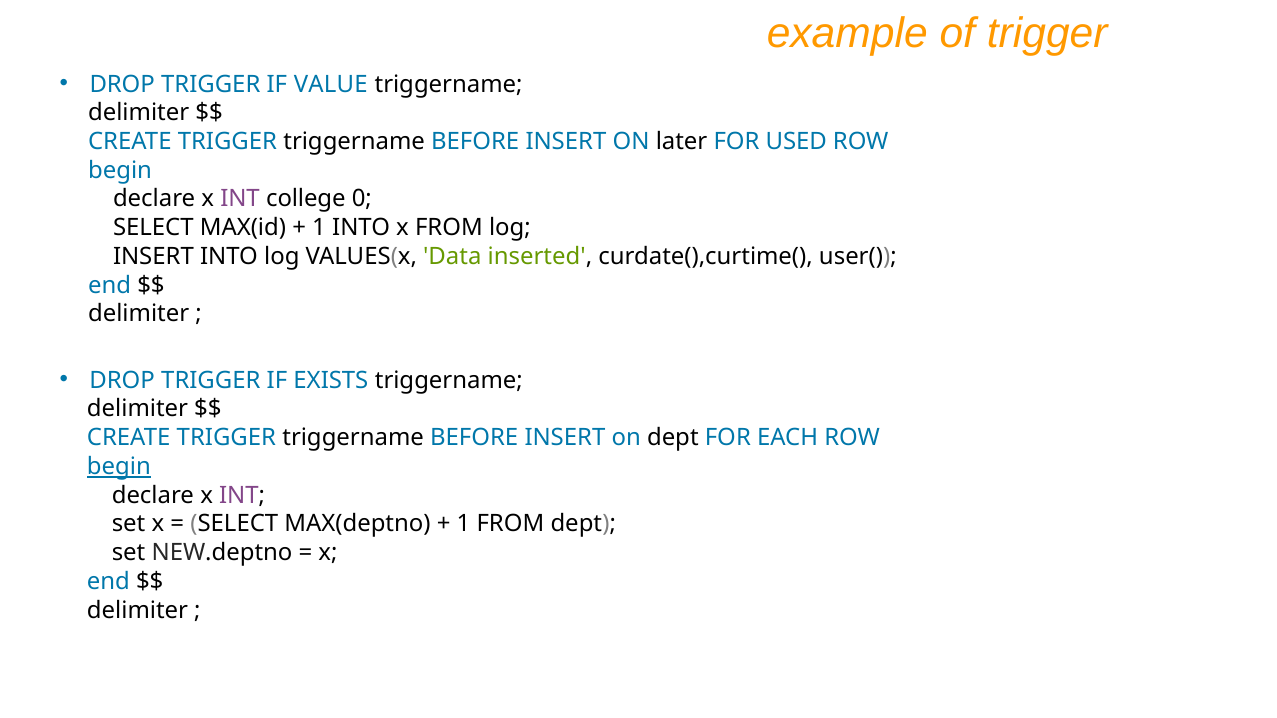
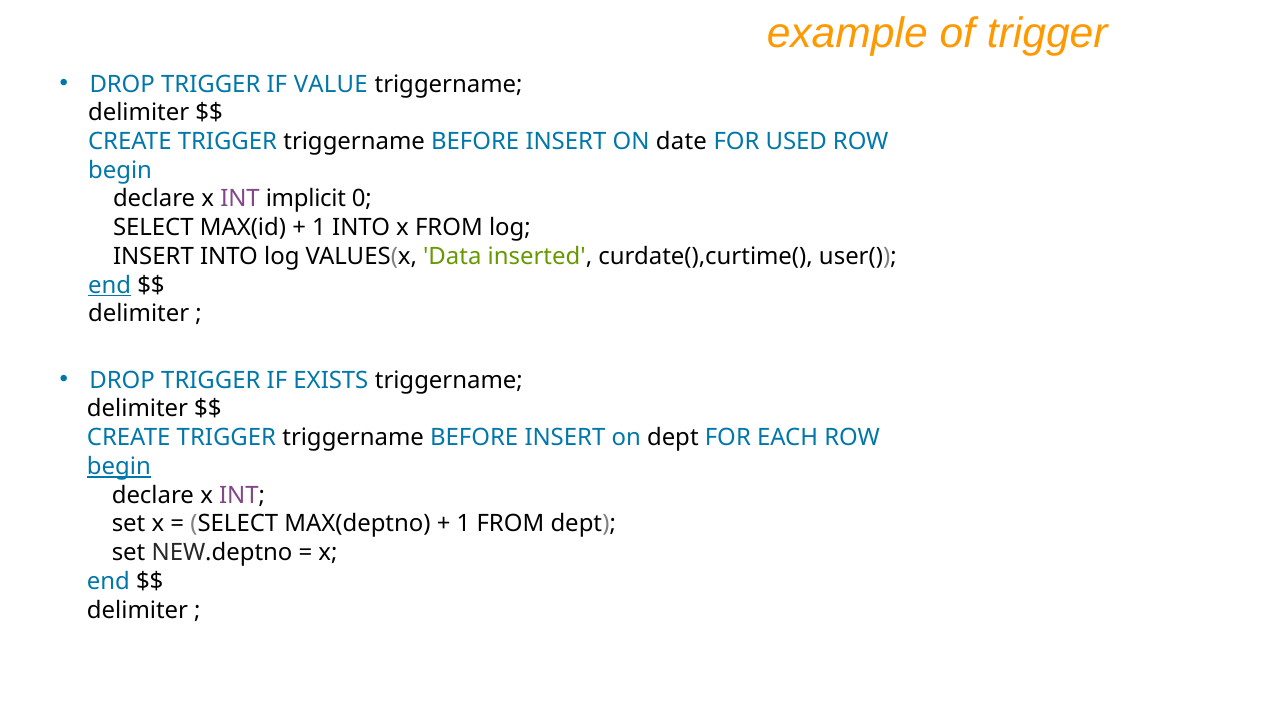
later: later -> date (681, 142)
college: college -> implicit (306, 199)
end underline: none -> present (110, 285)
